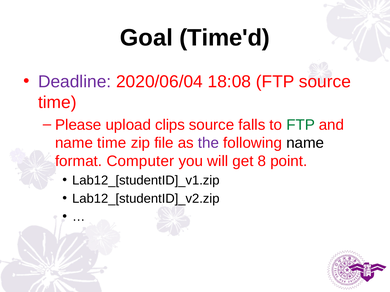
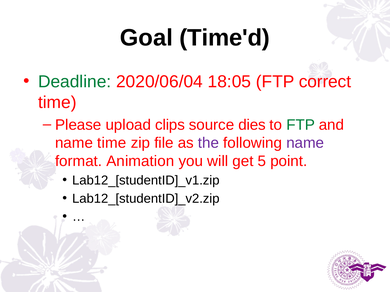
Deadline colour: purple -> green (75, 82)
18:08: 18:08 -> 18:05 (229, 82)
FTP source: source -> correct (325, 82)
falls: falls -> dies (252, 125)
name colour: black -> purple (305, 143)
Computer: Computer -> Animation (140, 161)
8: 8 -> 5 (262, 161)
